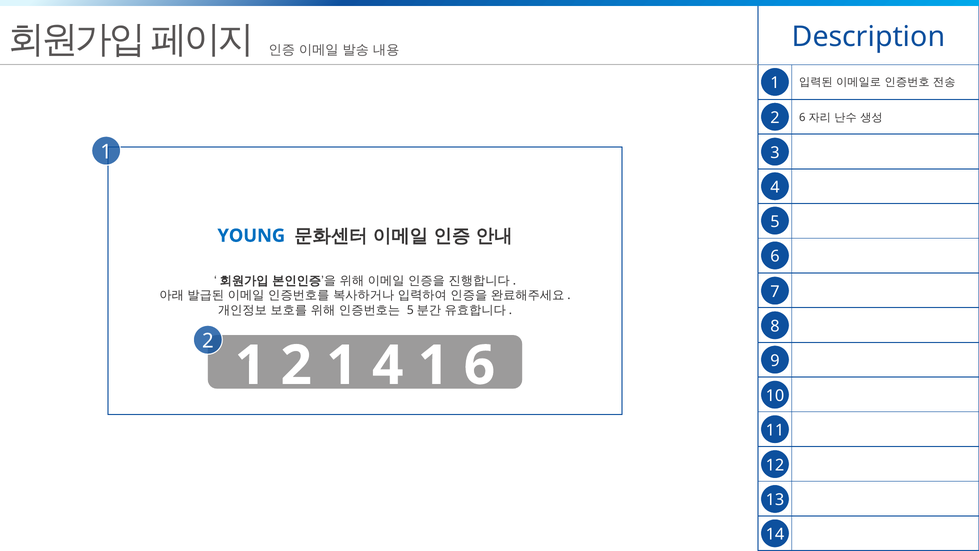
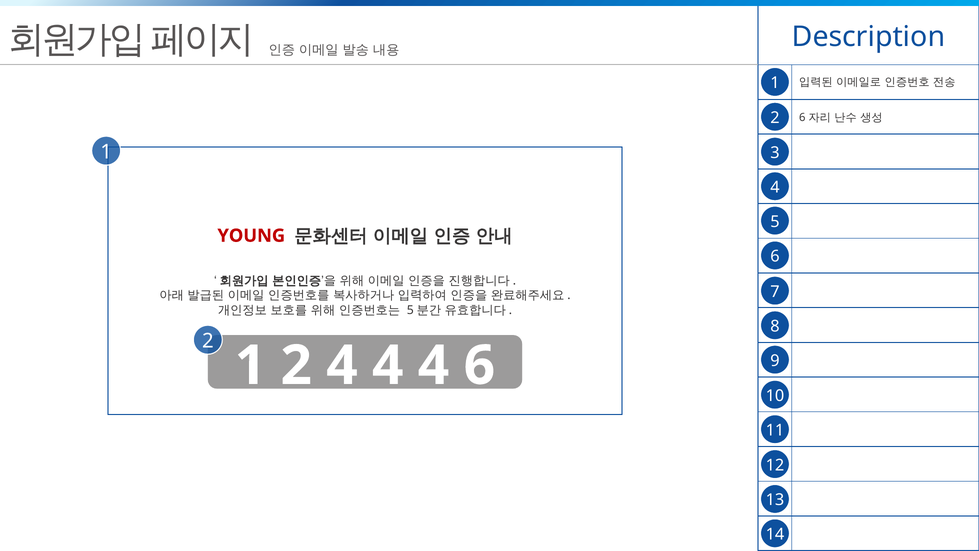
YOUNG colour: blue -> red (251, 236)
2 1: 1 -> 4 (342, 365)
1: 1 -> 4 (434, 365)
